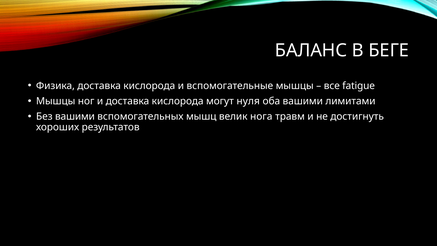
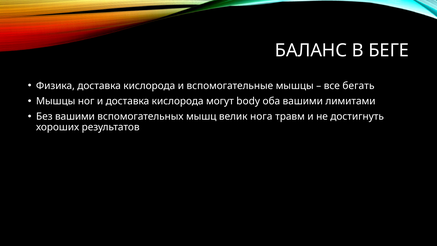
fatigue: fatigue -> бегать (359, 86)
нуля: нуля -> body (248, 101)
